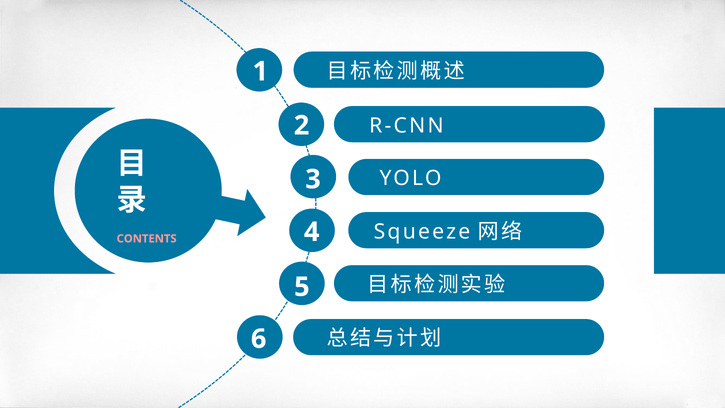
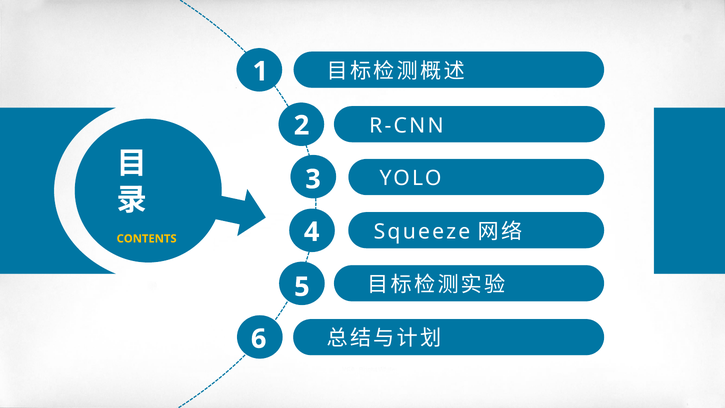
CONTENTS colour: pink -> yellow (147, 239)
